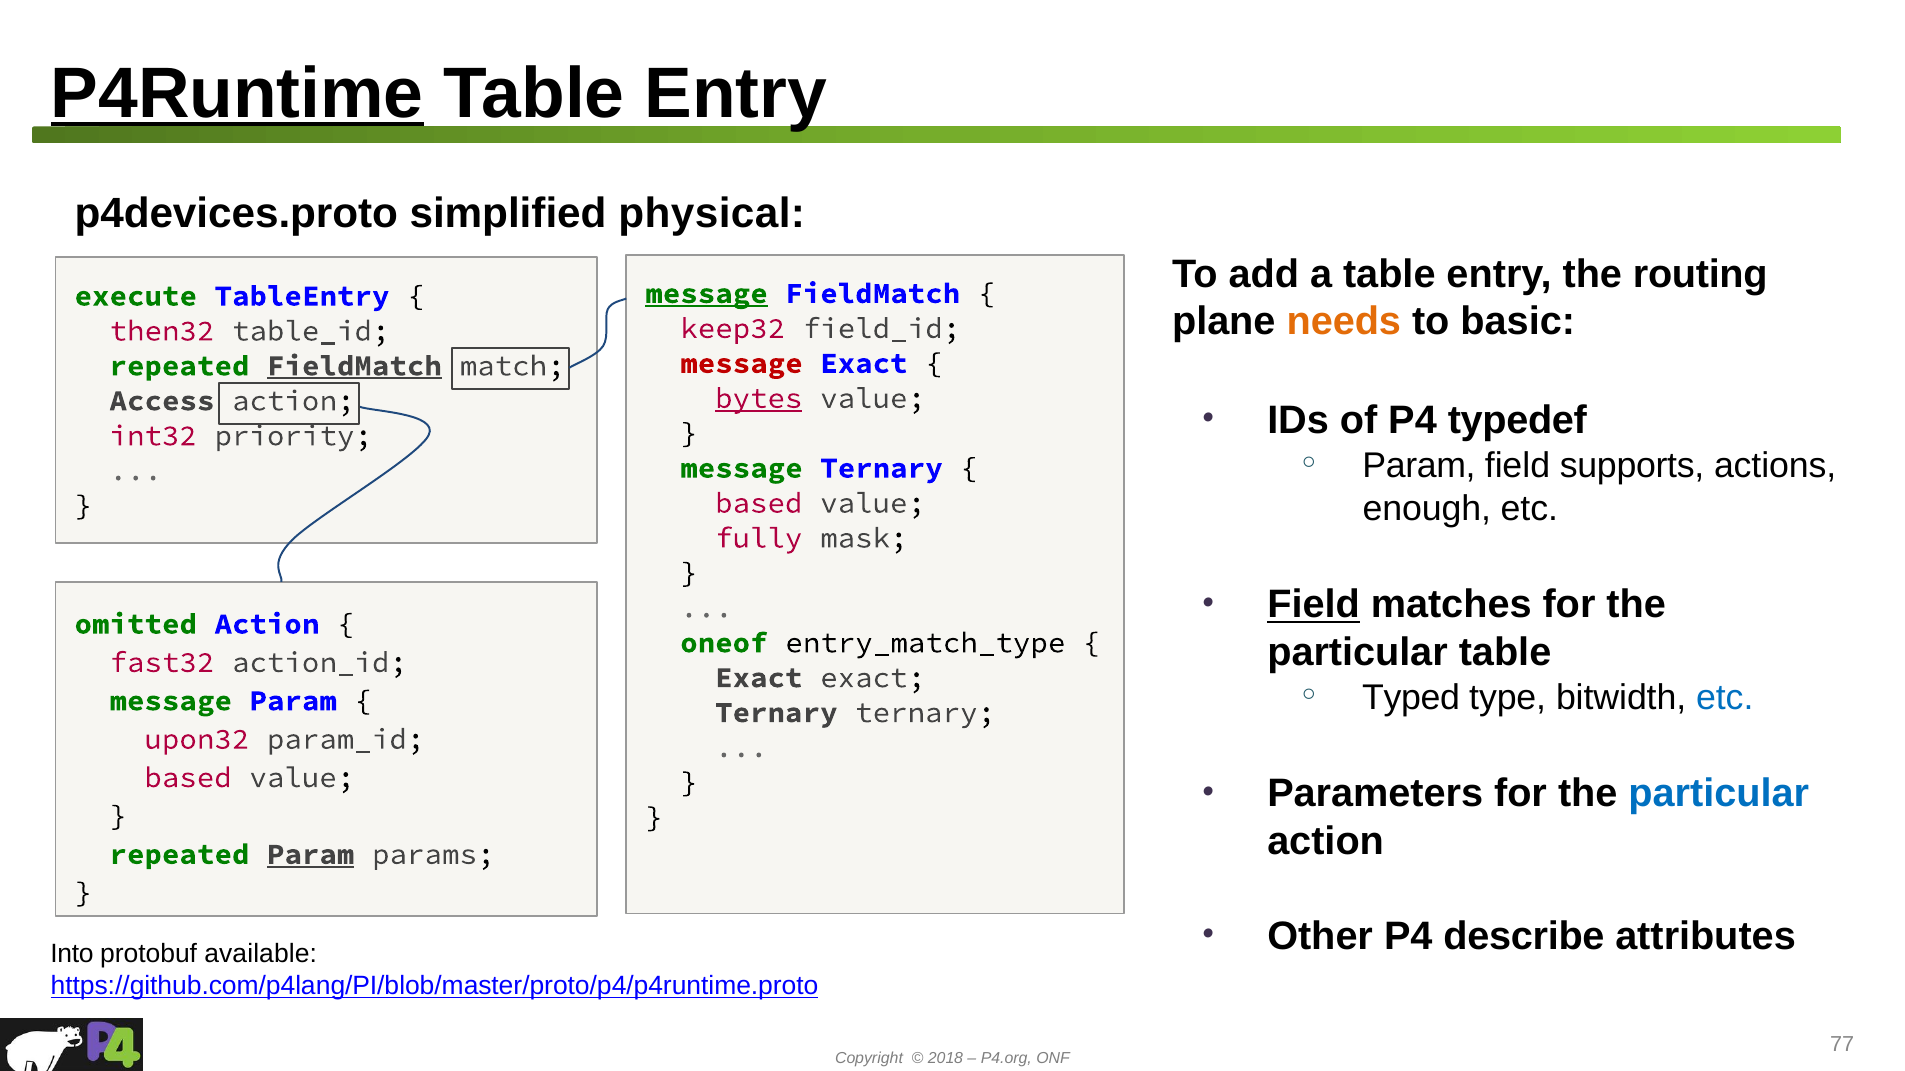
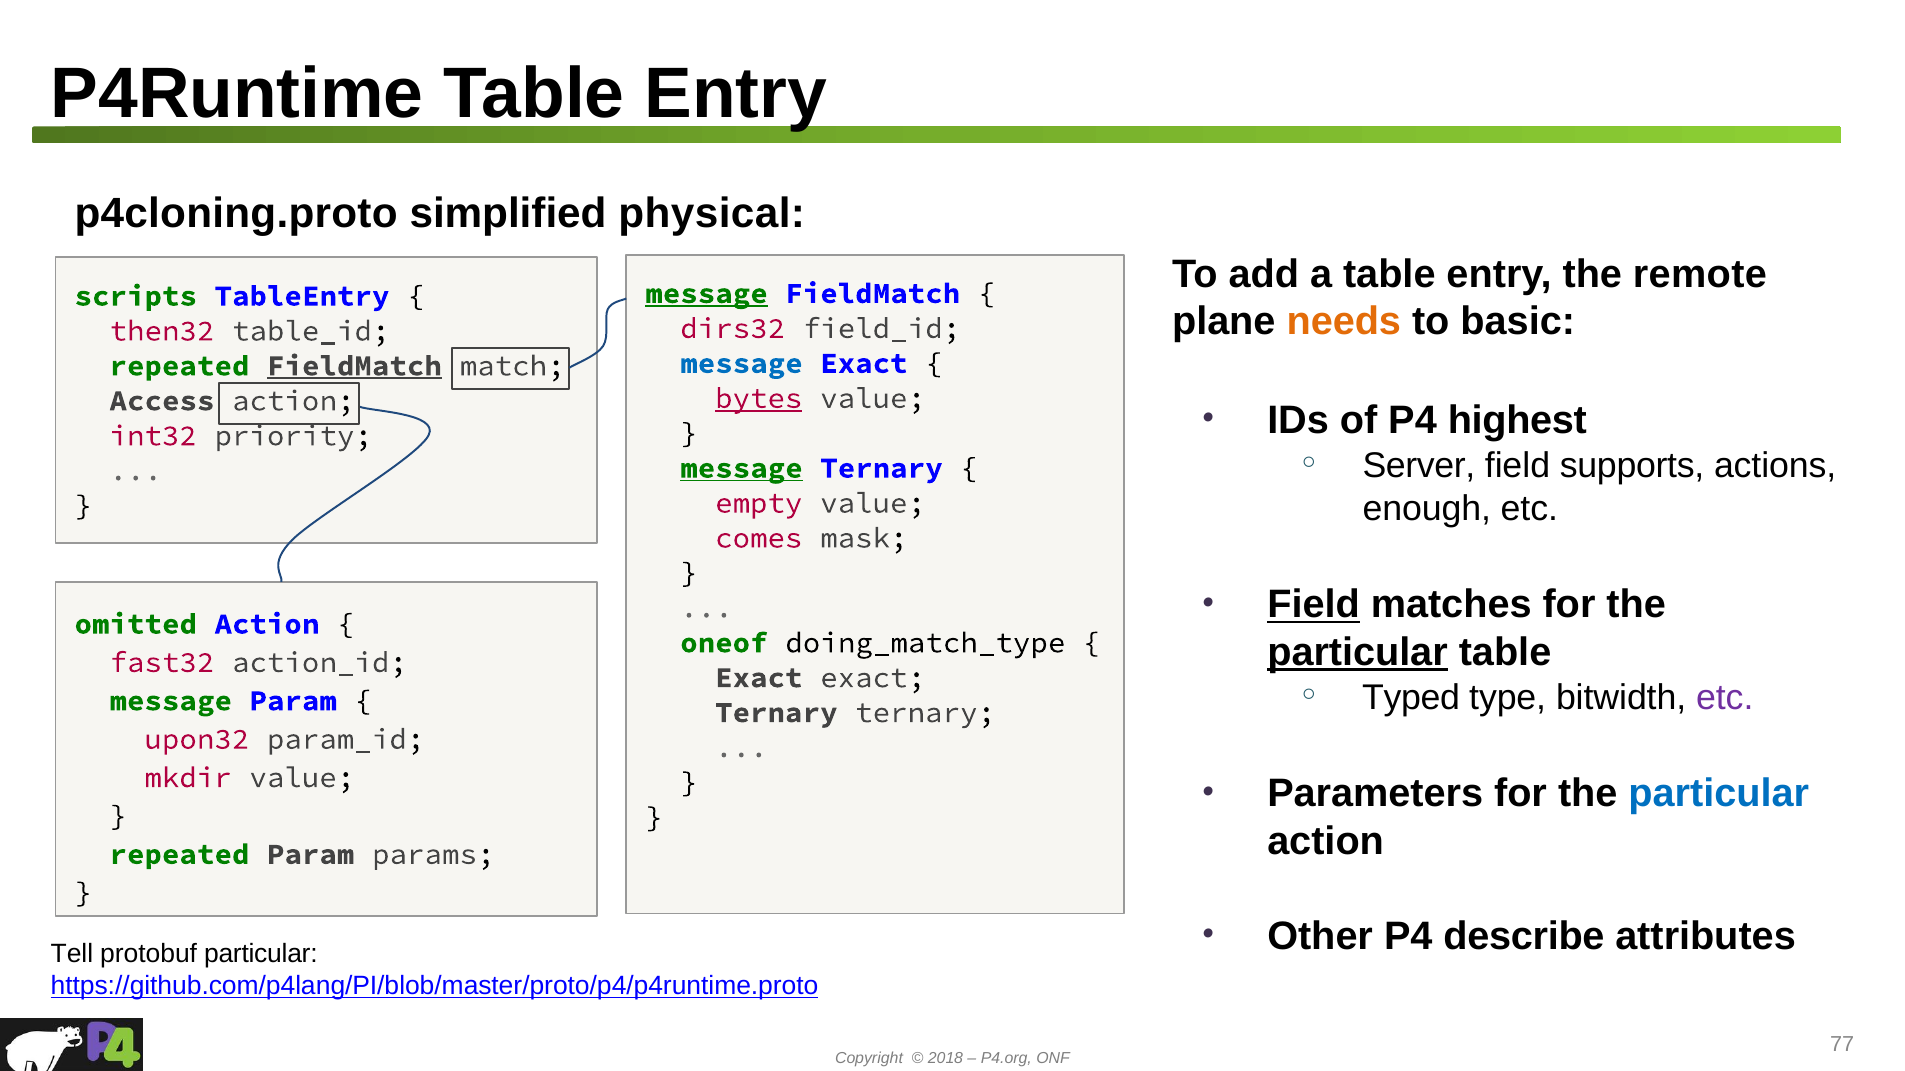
P4Runtime underline: present -> none (237, 93)
p4devices.proto: p4devices.proto -> p4cloning.proto (236, 214)
routing: routing -> remote (1700, 274)
execute: execute -> scripts (136, 296)
keep32: keep32 -> dirs32 (733, 328)
message colour: red -> blue (741, 363)
typedef: typedef -> highest (1517, 421)
Param: Param -> Server (1419, 466)
message underline: none -> present (741, 468)
based: based -> empty (759, 503)
fully: fully -> comes (759, 538)
particular underline: none -> present (1358, 653)
entry_match_type: entry_match_type -> doing_match_type (925, 643)
etc colour: blue -> purple (1725, 698)
based: based -> mkdir (188, 778)
Param underline: present -> none (311, 855)
Into: Into -> Tell (72, 954)
protobuf available: available -> particular (261, 954)
